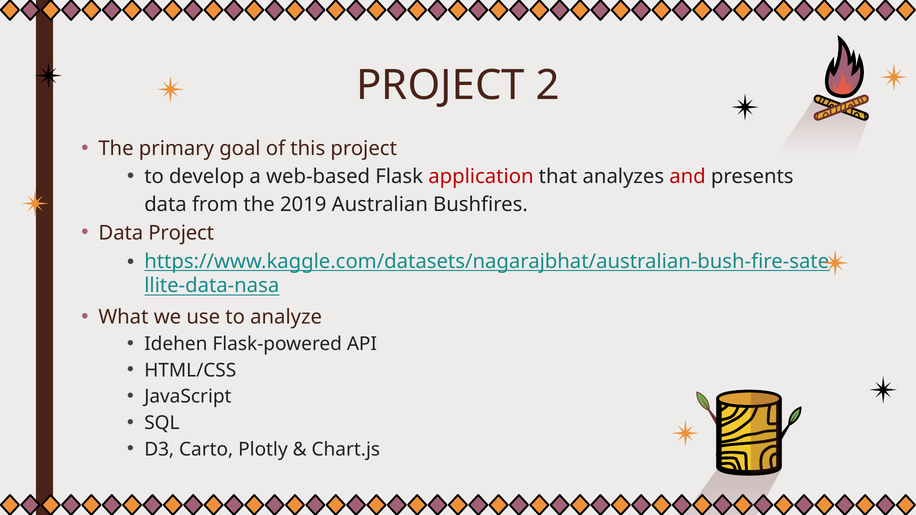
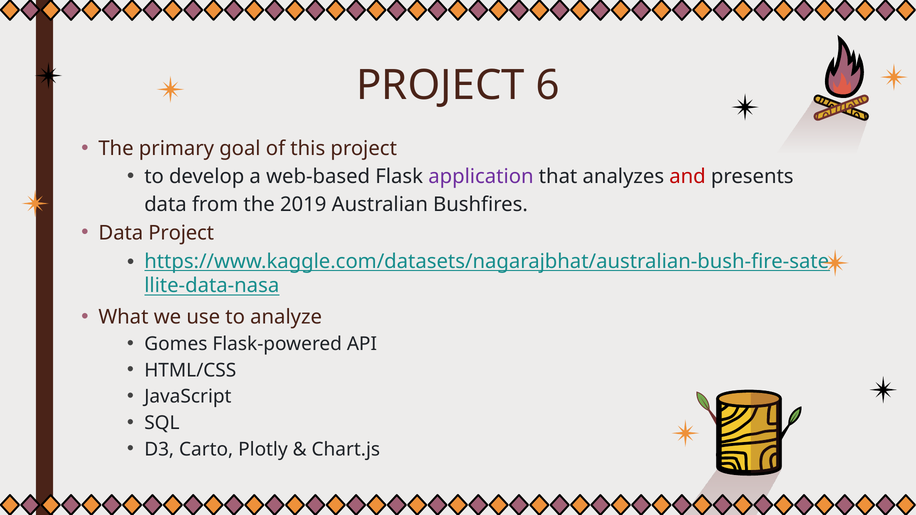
2: 2 -> 6 (548, 85)
application colour: red -> purple (481, 177)
Idehen: Idehen -> Gomes (176, 344)
